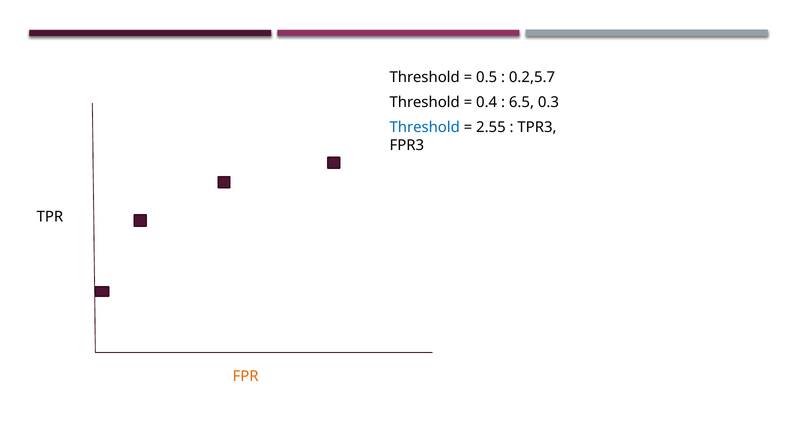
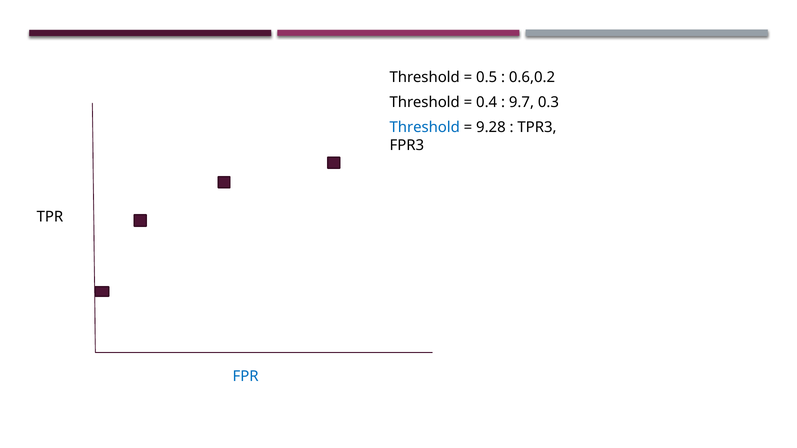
0.2,5.7: 0.2,5.7 -> 0.6,0.2 (532, 78)
6.5: 6.5 -> 9.7 (521, 103)
2.55: 2.55 -> 9.28 (491, 128)
FPR colour: orange -> blue (246, 377)
